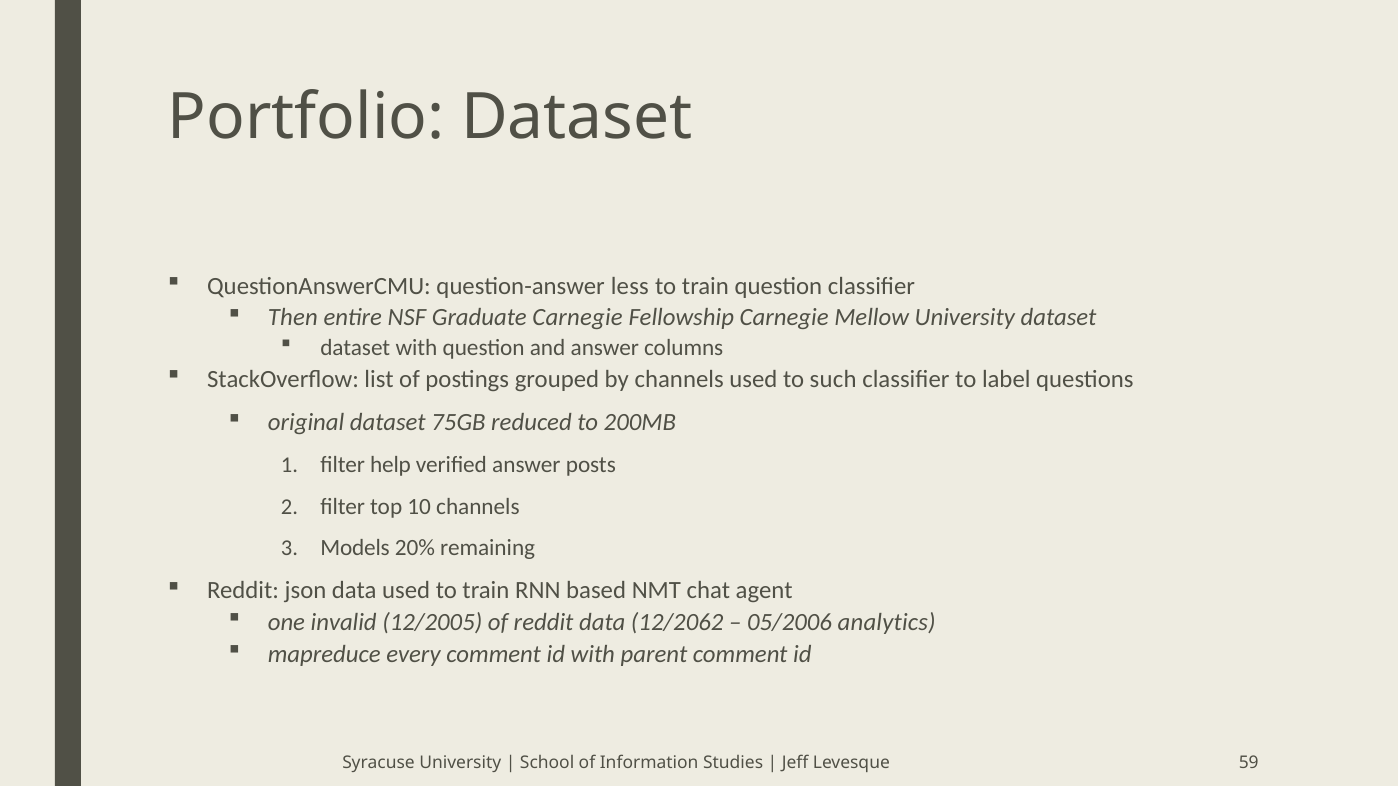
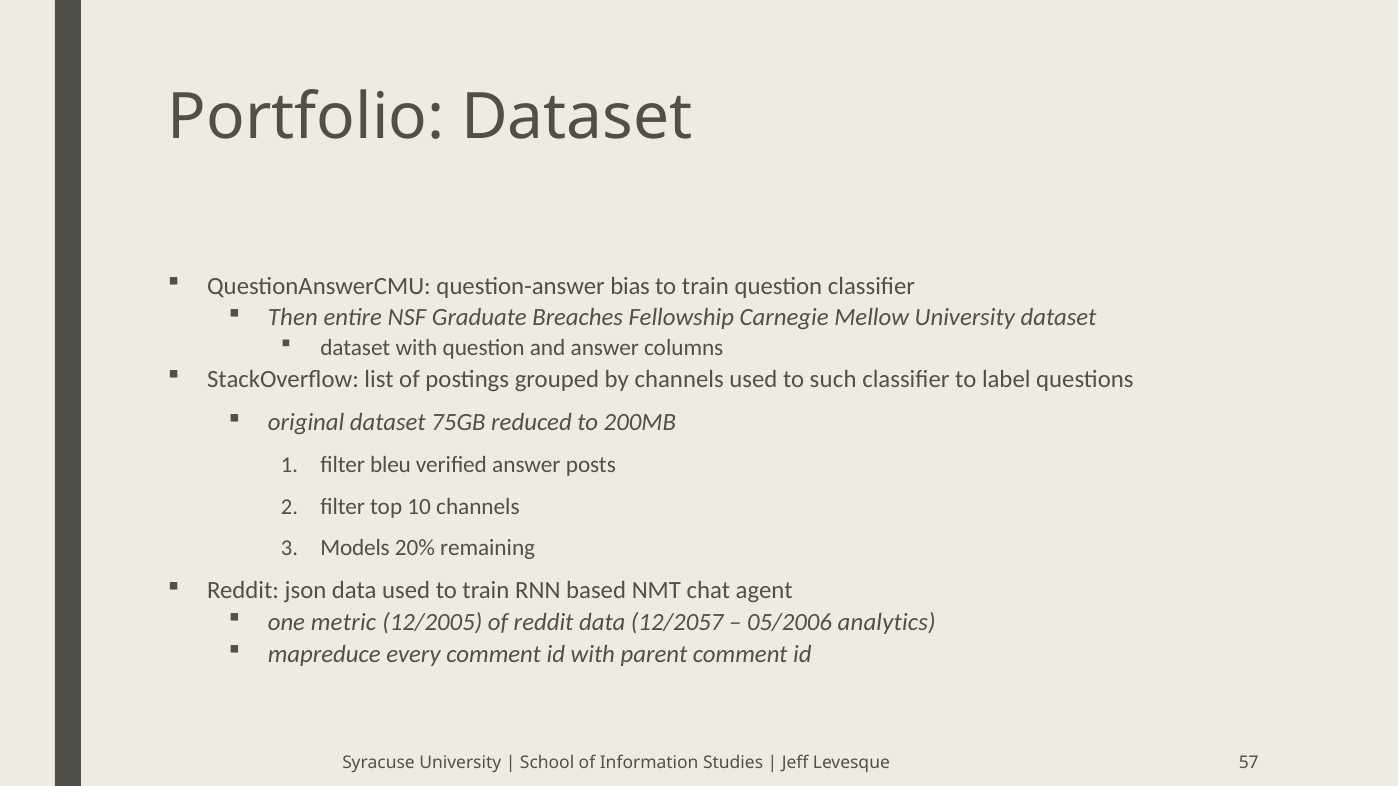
less: less -> bias (630, 286)
Graduate Carnegie: Carnegie -> Breaches (578, 318)
help: help -> bleu (391, 465)
invalid: invalid -> metric (344, 623)
12/2062: 12/2062 -> 12/2057 (677, 623)
59: 59 -> 57 (1249, 763)
